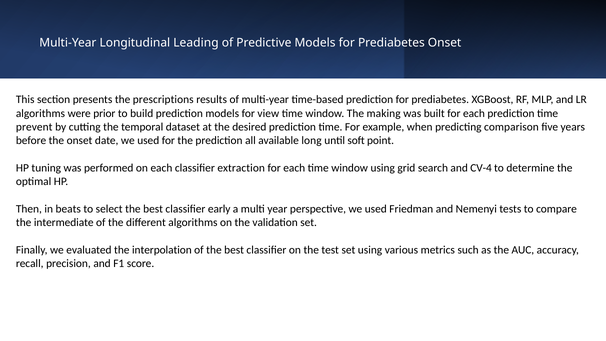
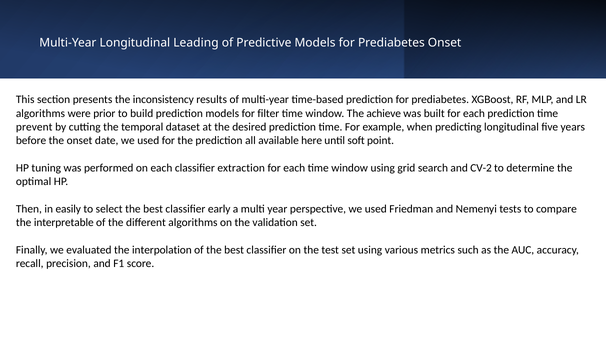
prescriptions: prescriptions -> inconsistency (163, 100)
view: view -> filter (268, 113)
making: making -> achieve (384, 113)
predicting comparison: comparison -> longitudinal (511, 127)
long: long -> here (312, 141)
CV-4: CV-4 -> CV-2 (481, 168)
beats: beats -> easily (68, 209)
intermediate: intermediate -> interpretable (64, 222)
